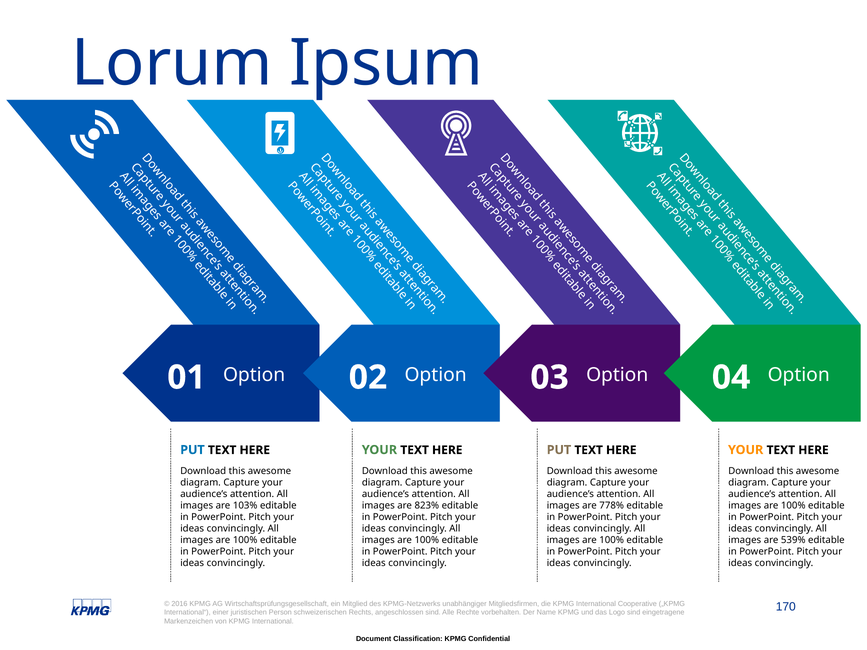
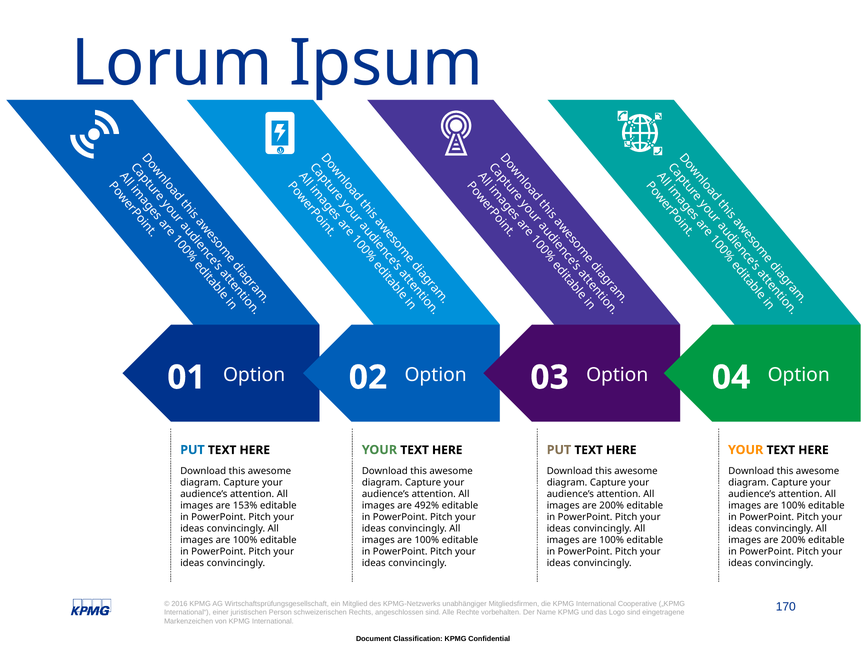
103%: 103% -> 153% (245, 506)
823%: 823% -> 492% (427, 506)
778%: 778% -> 200% (612, 506)
539%: 539% -> 200% (793, 540)
